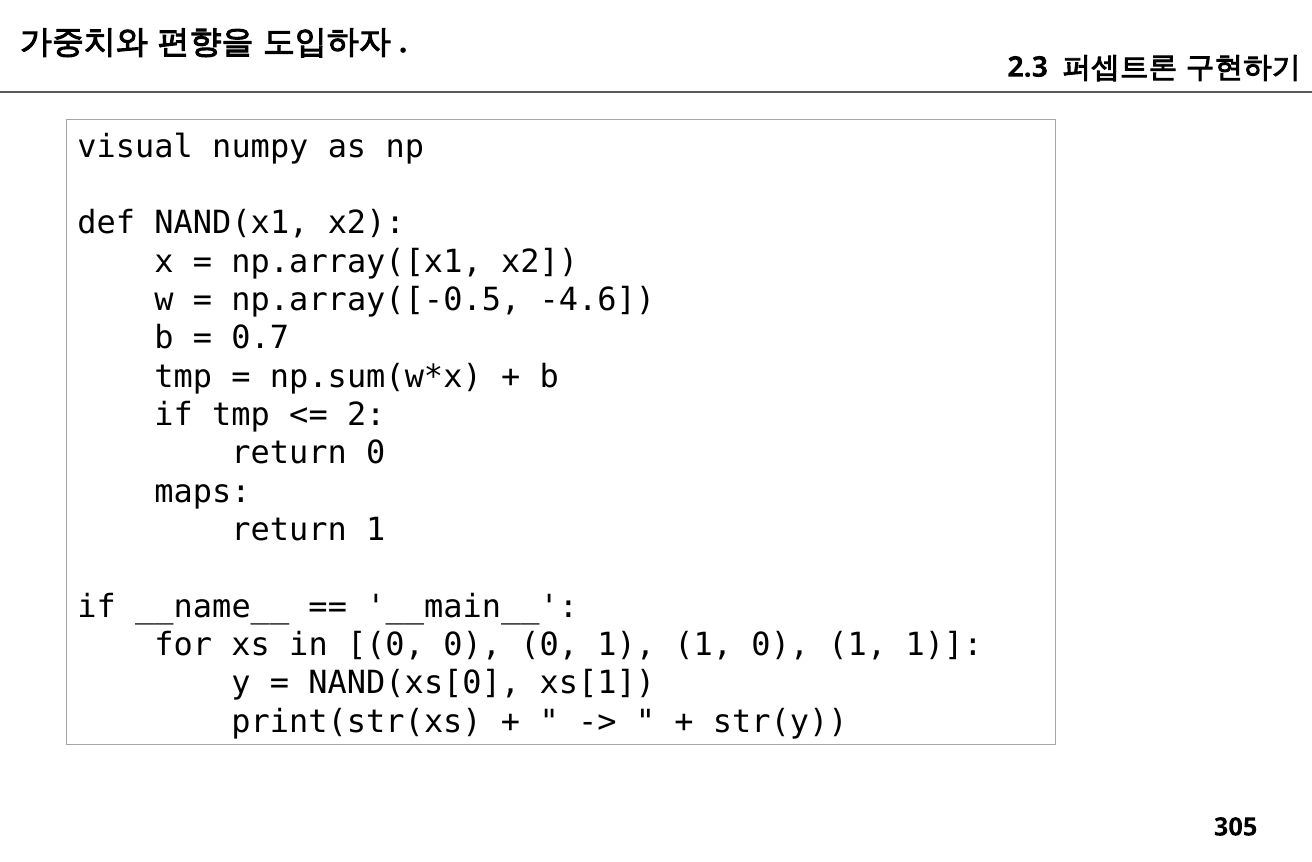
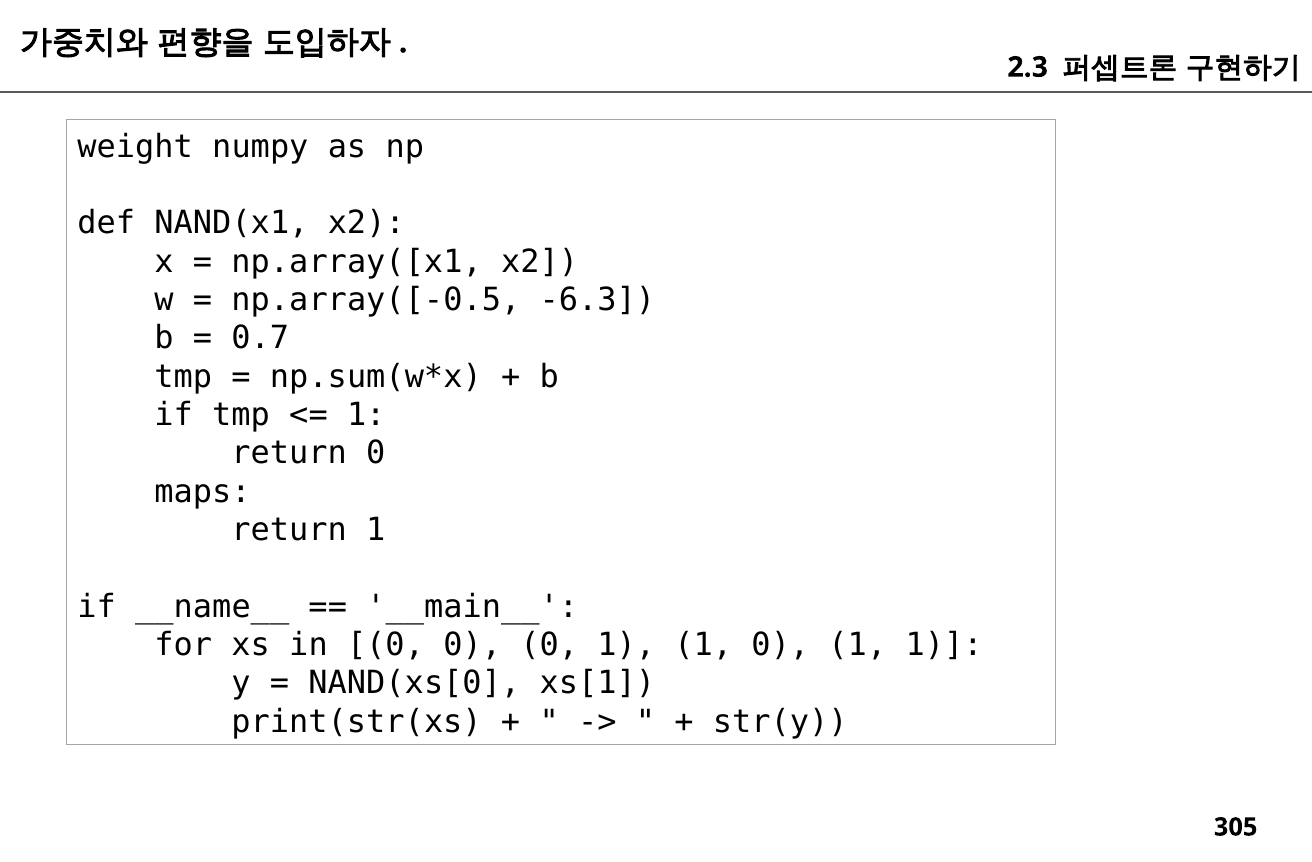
visual: visual -> weight (135, 147)
-4.6: -4.6 -> -6.3 (597, 300)
2: 2 -> 1 (366, 415)
